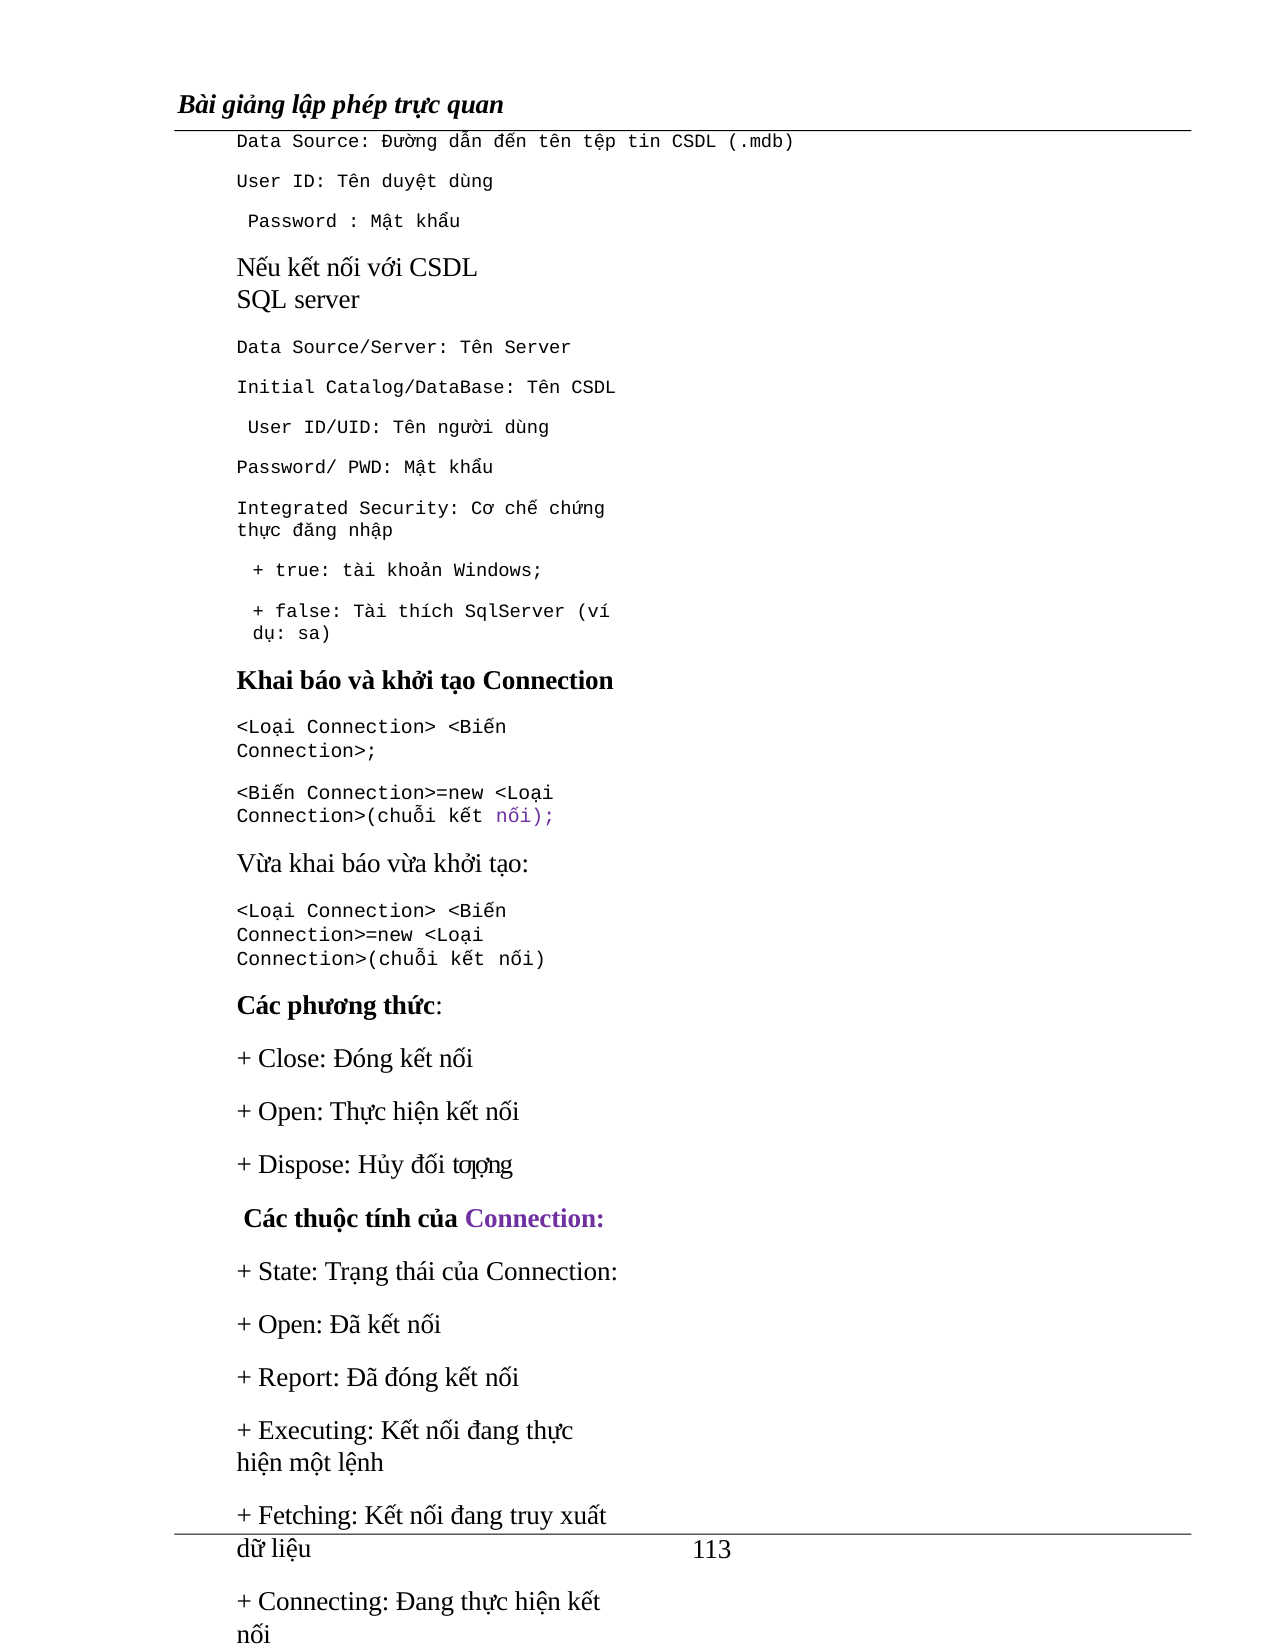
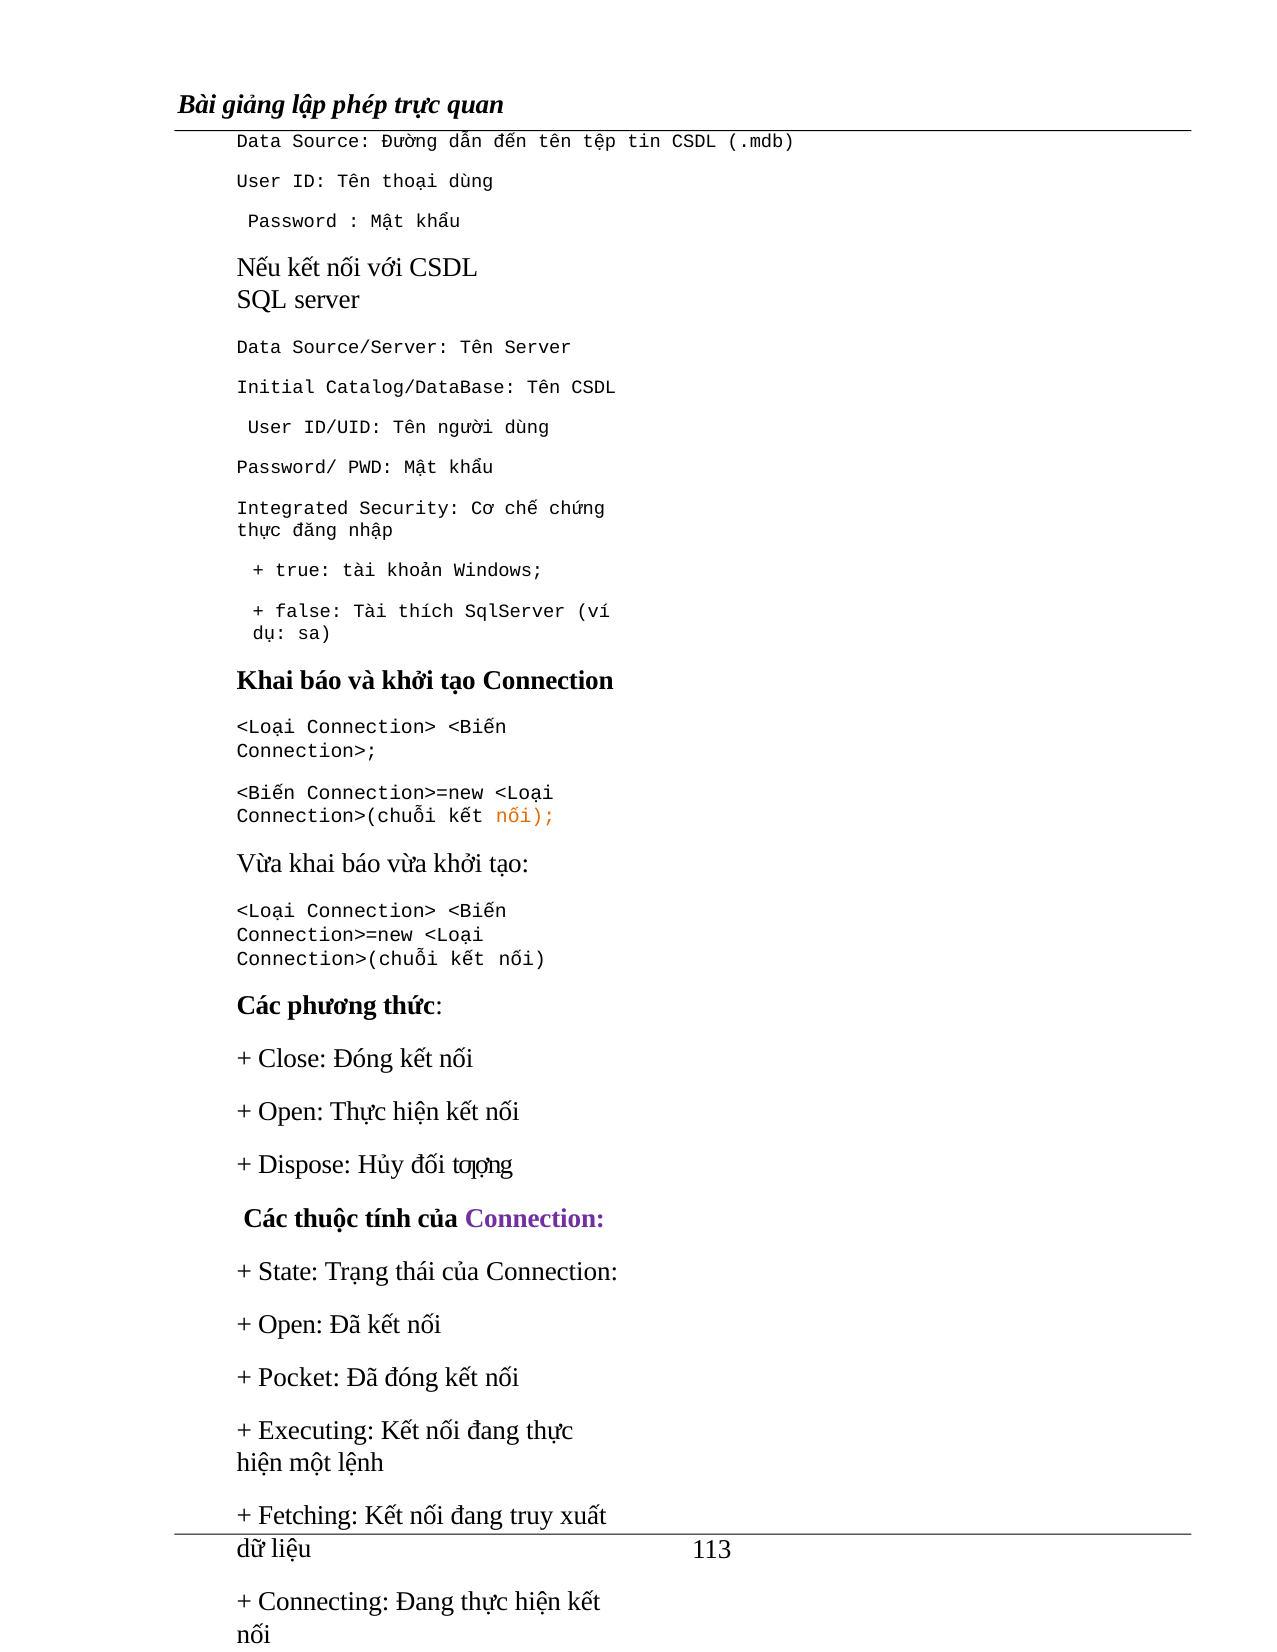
duyệt: duyệt -> thoại (410, 181)
nối colour: purple -> orange (526, 817)
Report: Report -> Pocket (299, 1378)
